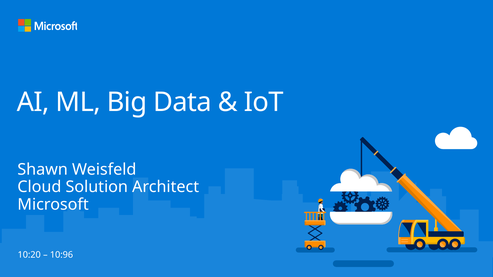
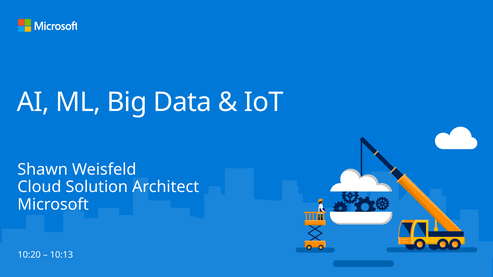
10:96: 10:96 -> 10:13 (62, 255)
